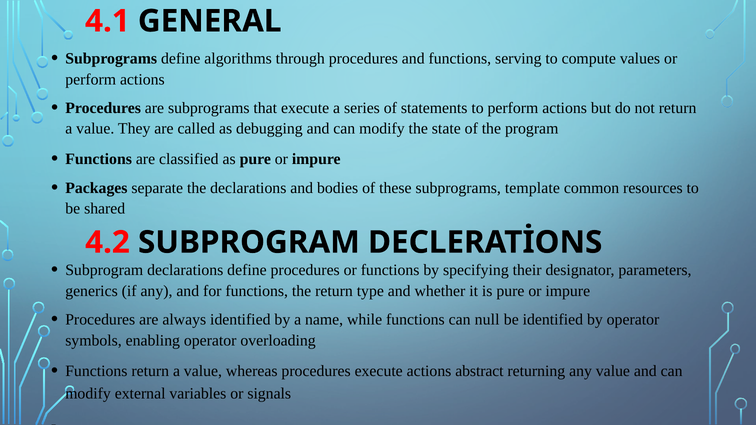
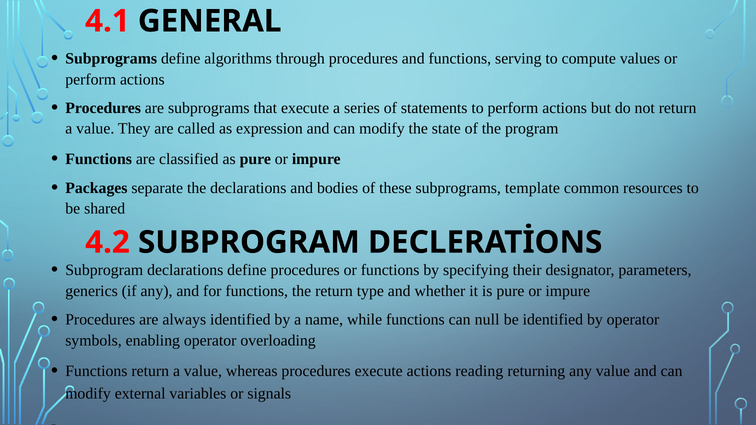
debugging: debugging -> expression (269, 129)
abstract: abstract -> reading (479, 371)
